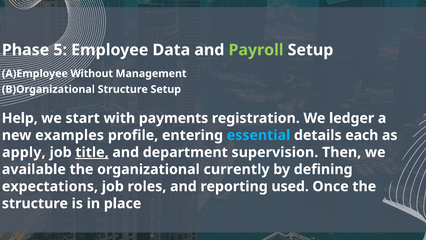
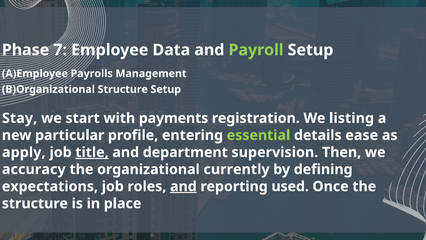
5: 5 -> 7 (60, 50)
Without: Without -> Payrolls (92, 73)
Help: Help -> Stay (20, 118)
ledger: ledger -> listing (352, 118)
examples: examples -> particular (70, 135)
essential colour: light blue -> light green (259, 135)
each: each -> ease (362, 135)
available: available -> accuracy (34, 169)
and underline: none -> present (183, 186)
